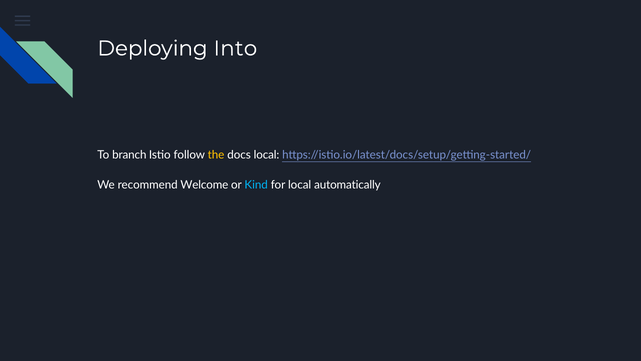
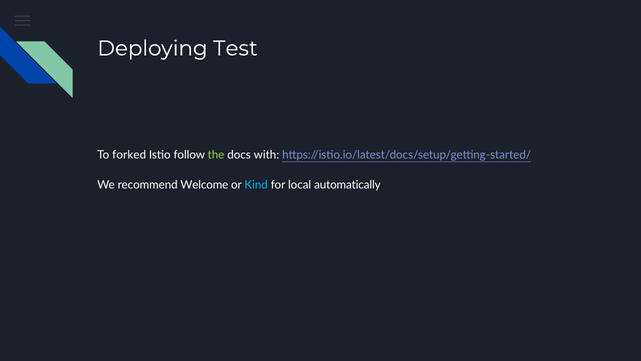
Into: Into -> Test (235, 48)
branch: branch -> forked (129, 155)
the colour: yellow -> light green (216, 155)
docs local: local -> with (266, 155)
